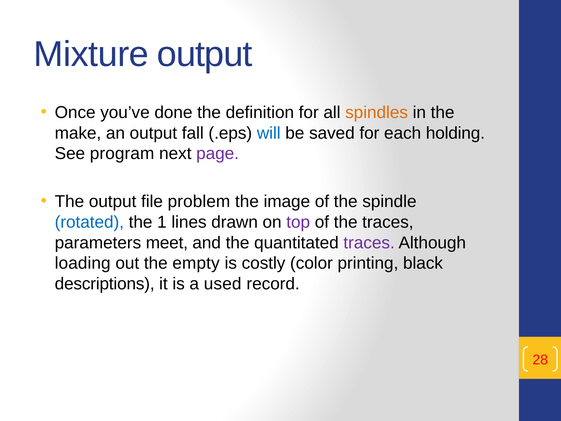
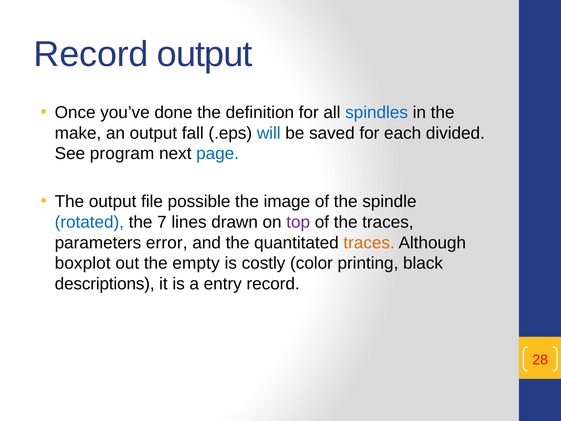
Mixture: Mixture -> Record (91, 54)
spindles colour: orange -> blue (377, 112)
holding: holding -> divided (455, 133)
page colour: purple -> blue (218, 154)
problem: problem -> possible (199, 201)
1: 1 -> 7 (162, 222)
meet: meet -> error (167, 243)
traces colour: purple -> orange (369, 243)
loading: loading -> boxplot (83, 263)
used: used -> entry (223, 284)
